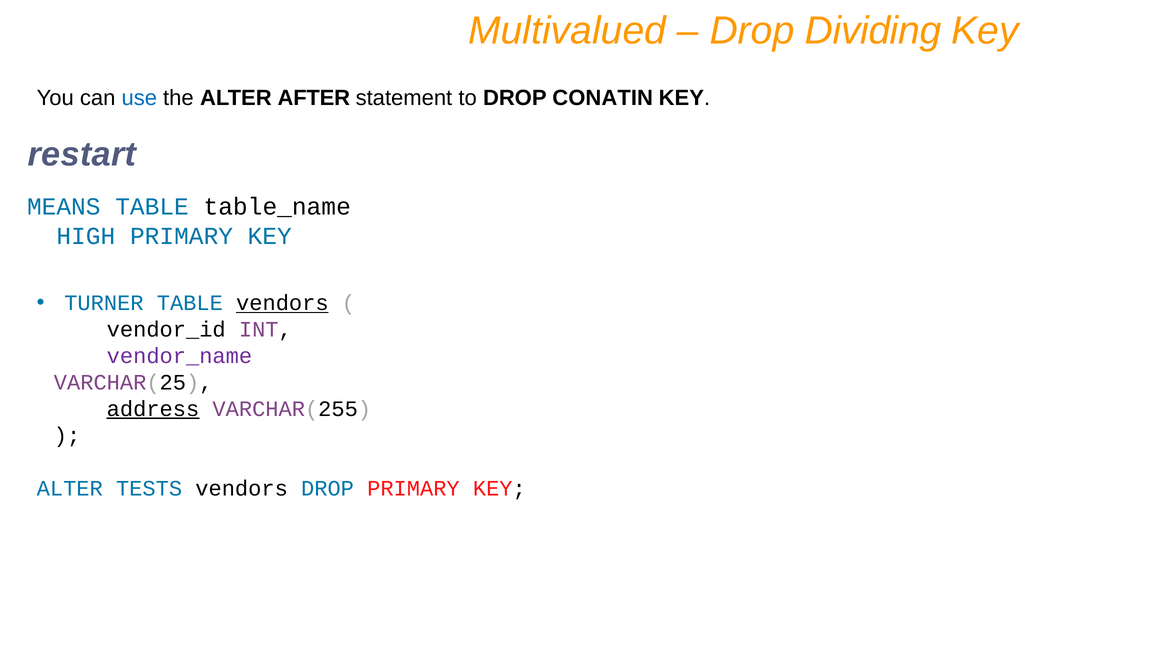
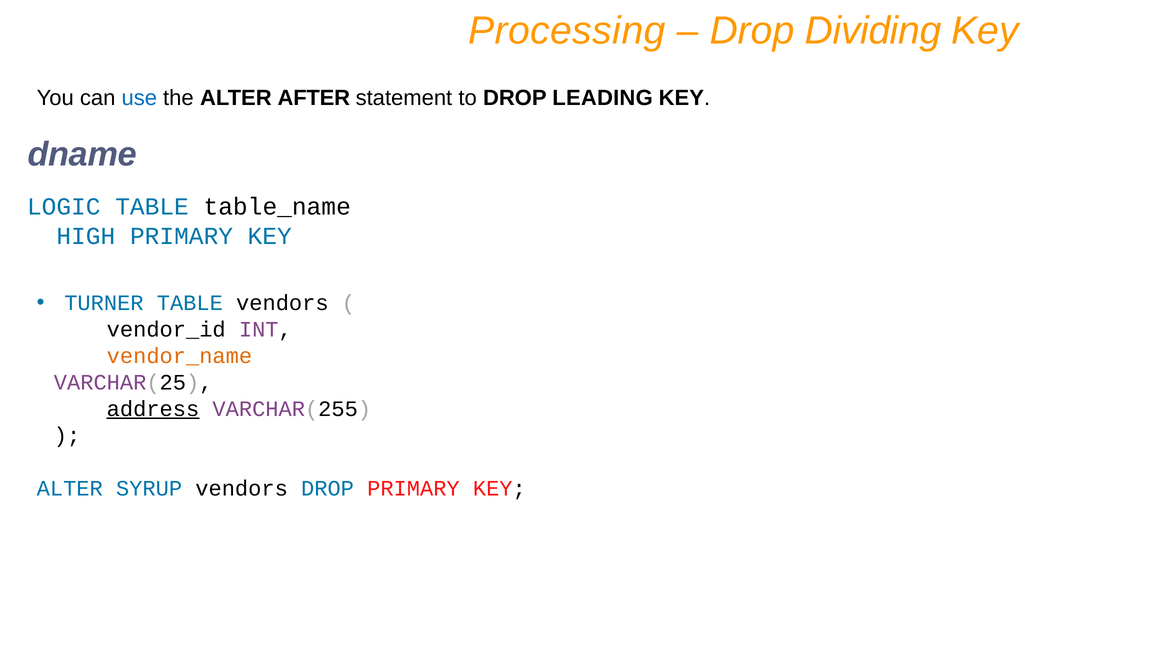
Multivalued: Multivalued -> Processing (567, 31)
CONATIN: CONATIN -> LEADING (603, 98)
restart: restart -> dname (82, 155)
MEANS: MEANS -> LOGIC (64, 207)
vendors underline: present -> none (282, 303)
vendor_name colour: purple -> orange (179, 356)
TESTS: TESTS -> SYRUP (149, 488)
